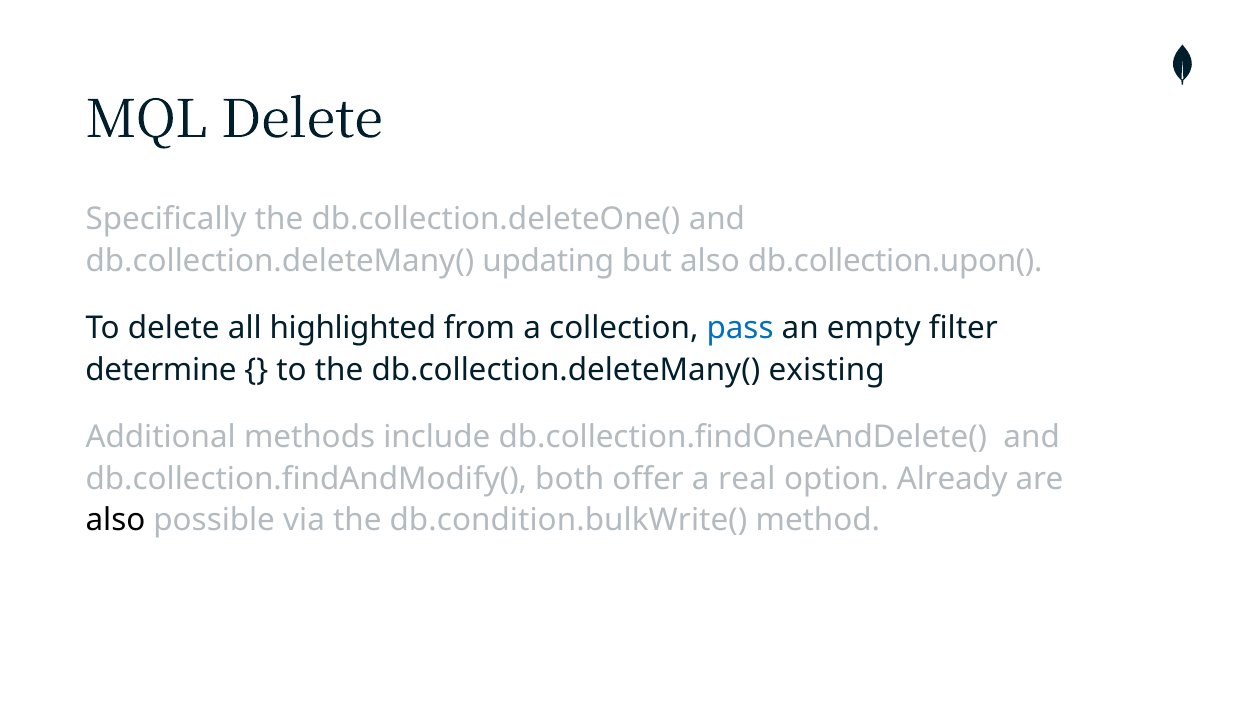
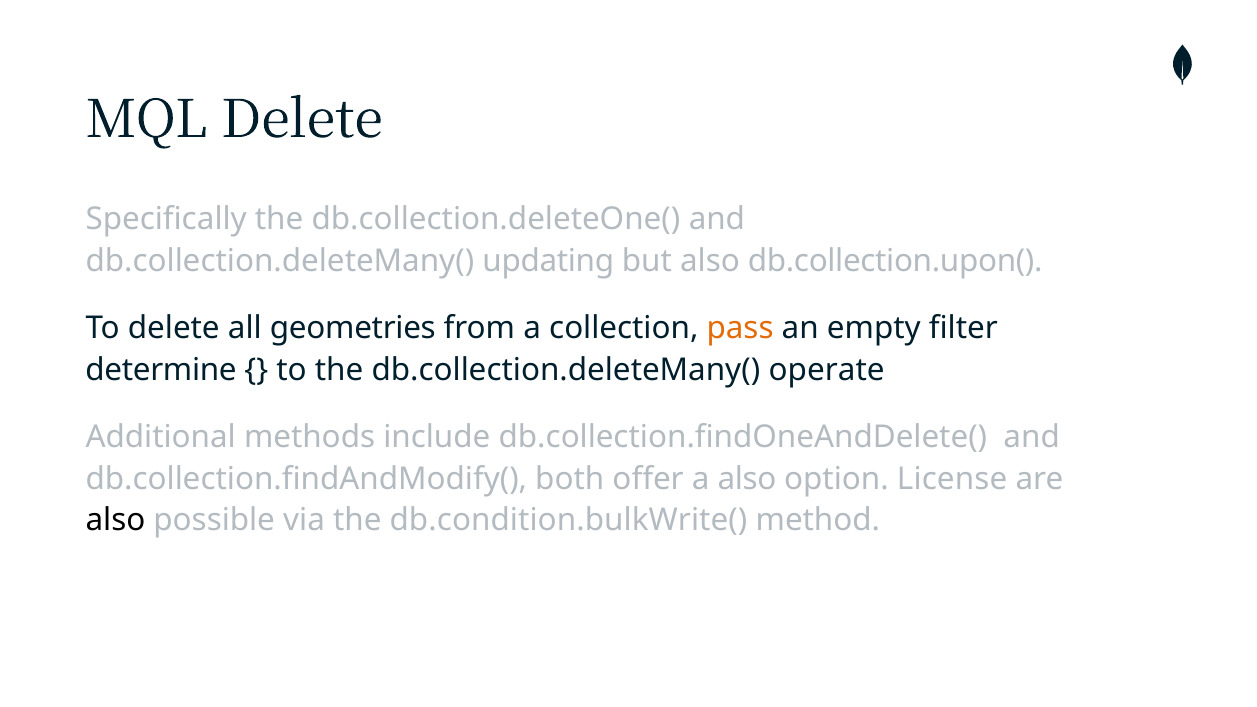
highlighted: highlighted -> geometries (353, 328)
pass colour: blue -> orange (740, 328)
existing: existing -> operate (827, 370)
a real: real -> also (747, 479)
Already: Already -> License (952, 479)
